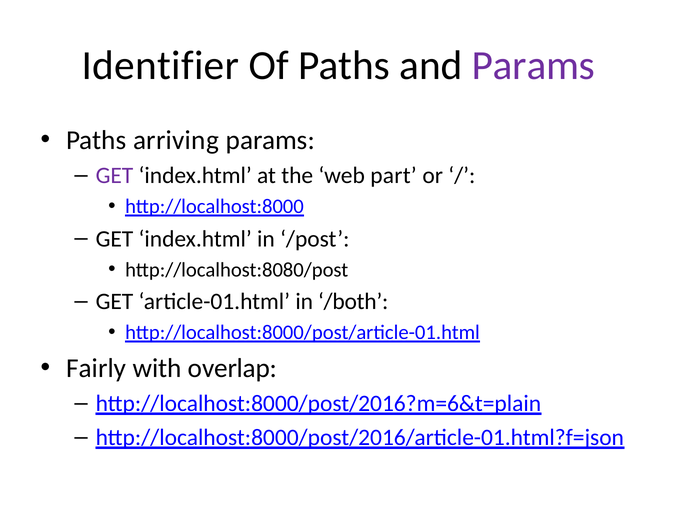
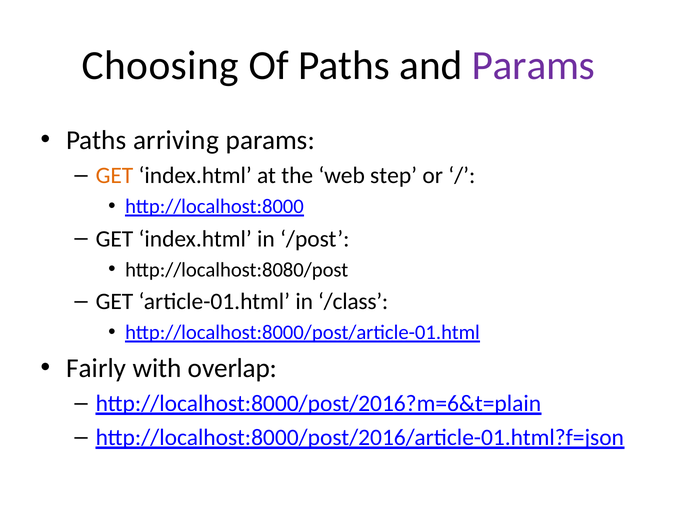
Identifier: Identifier -> Choosing (160, 66)
GET colour: purple -> orange (114, 176)
part: part -> step (394, 176)
/both: /both -> /class (353, 302)
